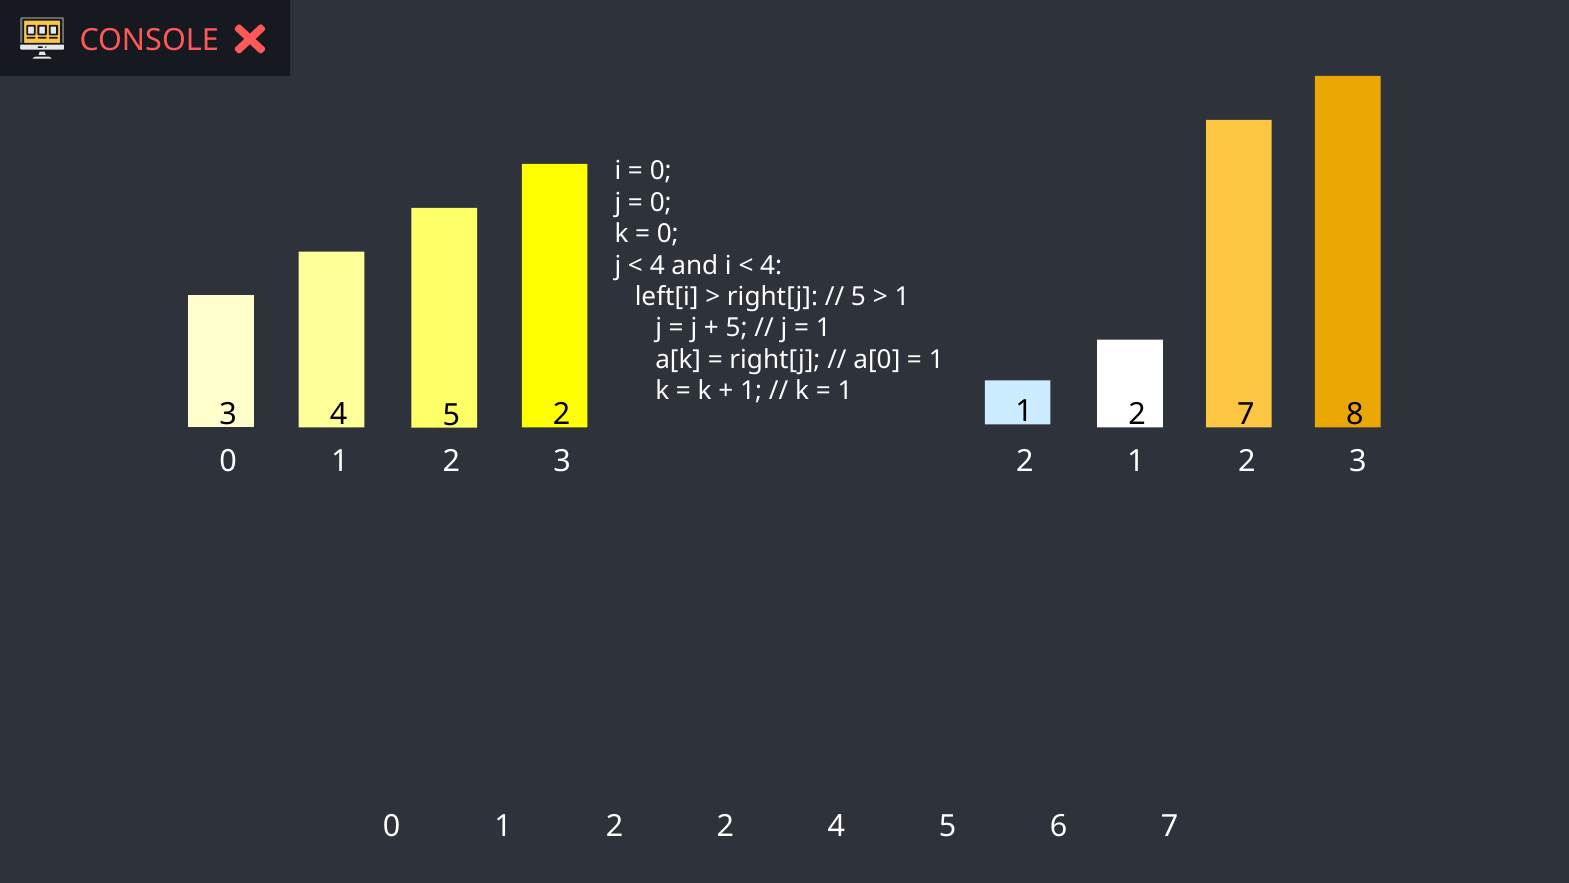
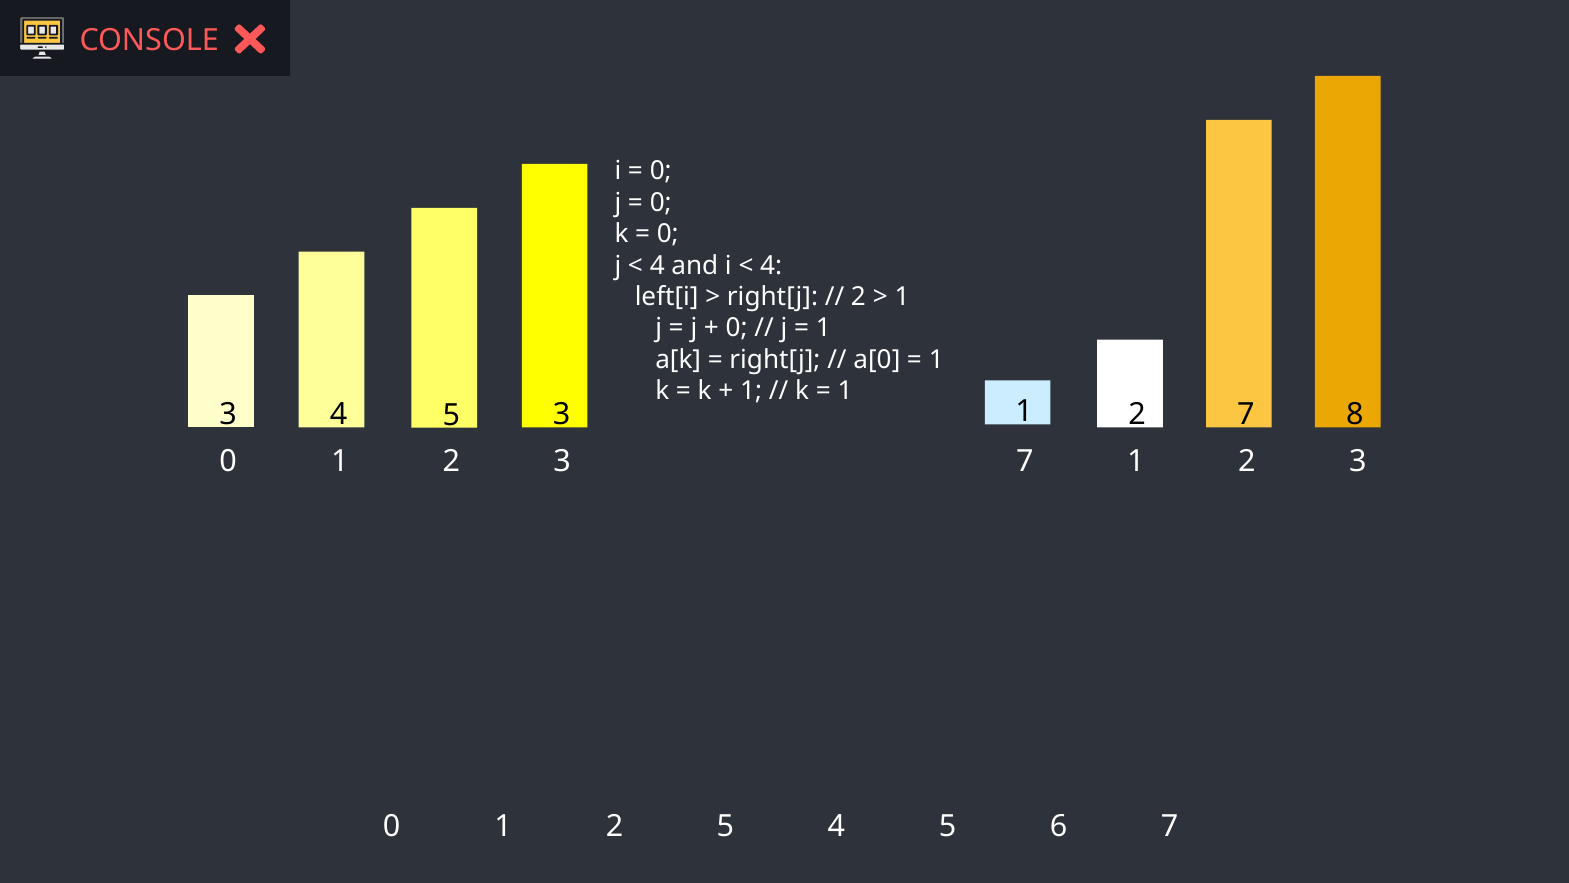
5: 5 -> 2 (858, 297)
5: 5 -> 0 (737, 328)
5 2: 2 -> 3 (562, 415)
2: 2 -> 7 (1025, 461)
2 2: 2 -> 5 (725, 826)
